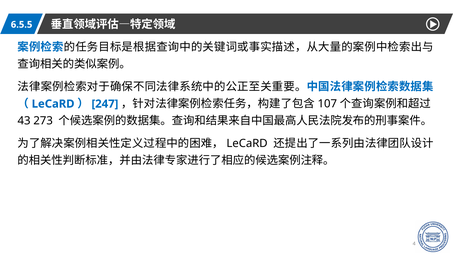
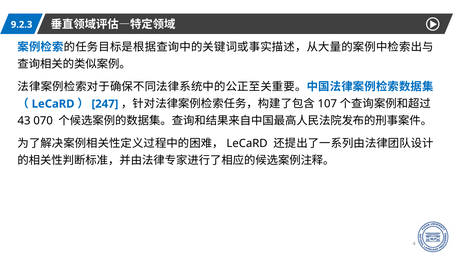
6.5.5: 6.5.5 -> 9.2.3 (22, 25)
273: 273 -> 070 (43, 121)
